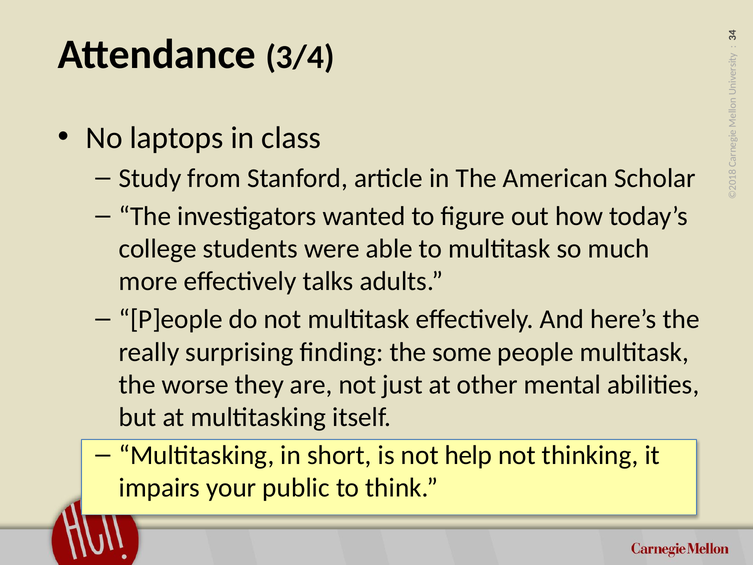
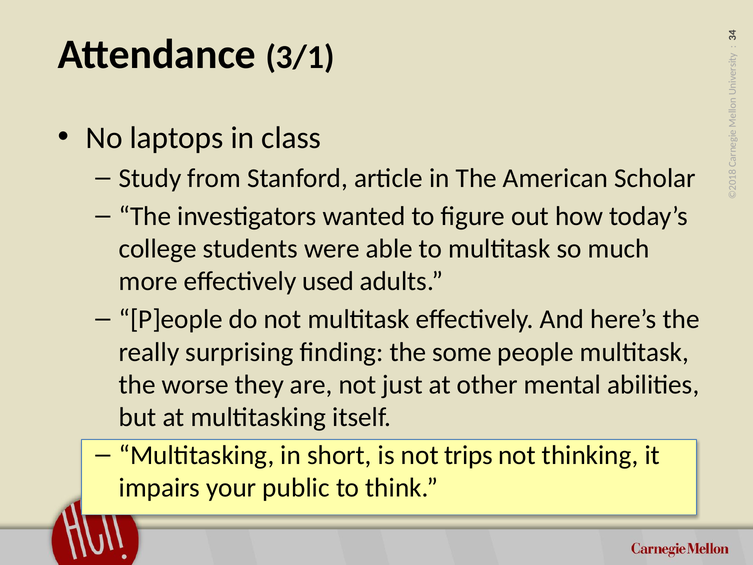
3/4: 3/4 -> 3/1 (300, 57)
talks: talks -> used (328, 281)
help: help -> trips (468, 455)
